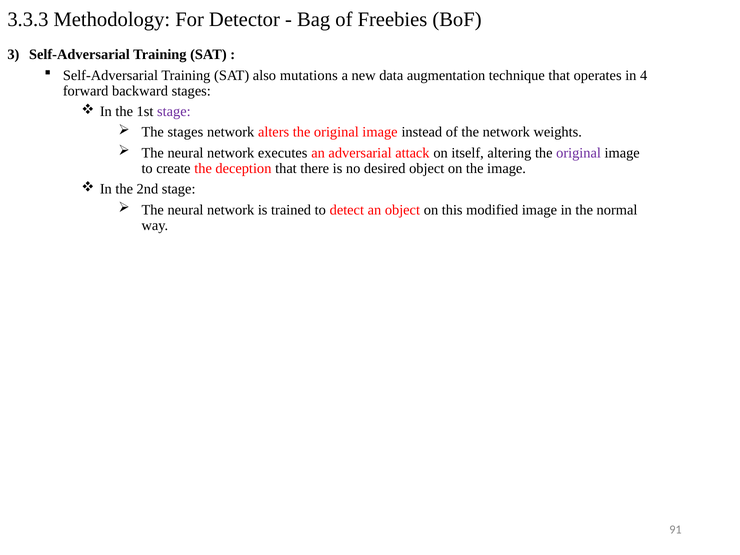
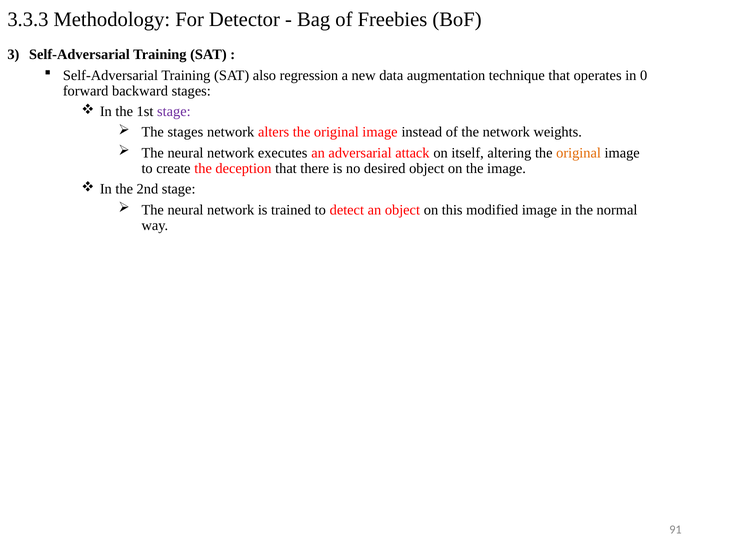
mutations: mutations -> regression (309, 75)
4: 4 -> 0 (644, 75)
original colour: purple -> orange (579, 153)
